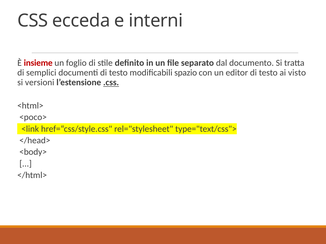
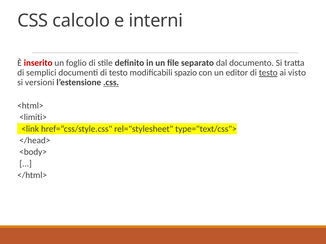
ecceda: ecceda -> calcolo (81, 21)
insieme: insieme -> inserito (38, 63)
testo underline: none -> present (268, 73)
<poco>: <poco> -> <limiti> (33, 117)
